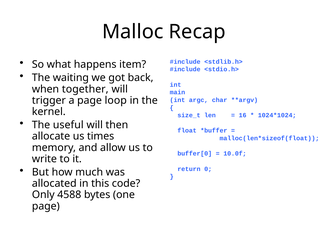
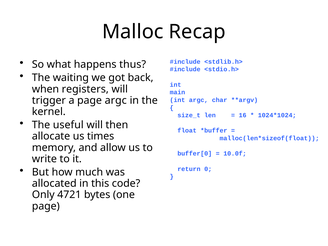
item: item -> thus (133, 64)
together: together -> registers (85, 89)
page loop: loop -> argc (116, 100)
4588: 4588 -> 4721 (69, 195)
